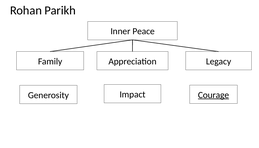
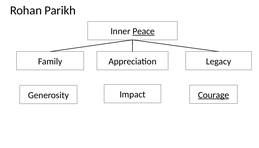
Peace underline: none -> present (144, 31)
